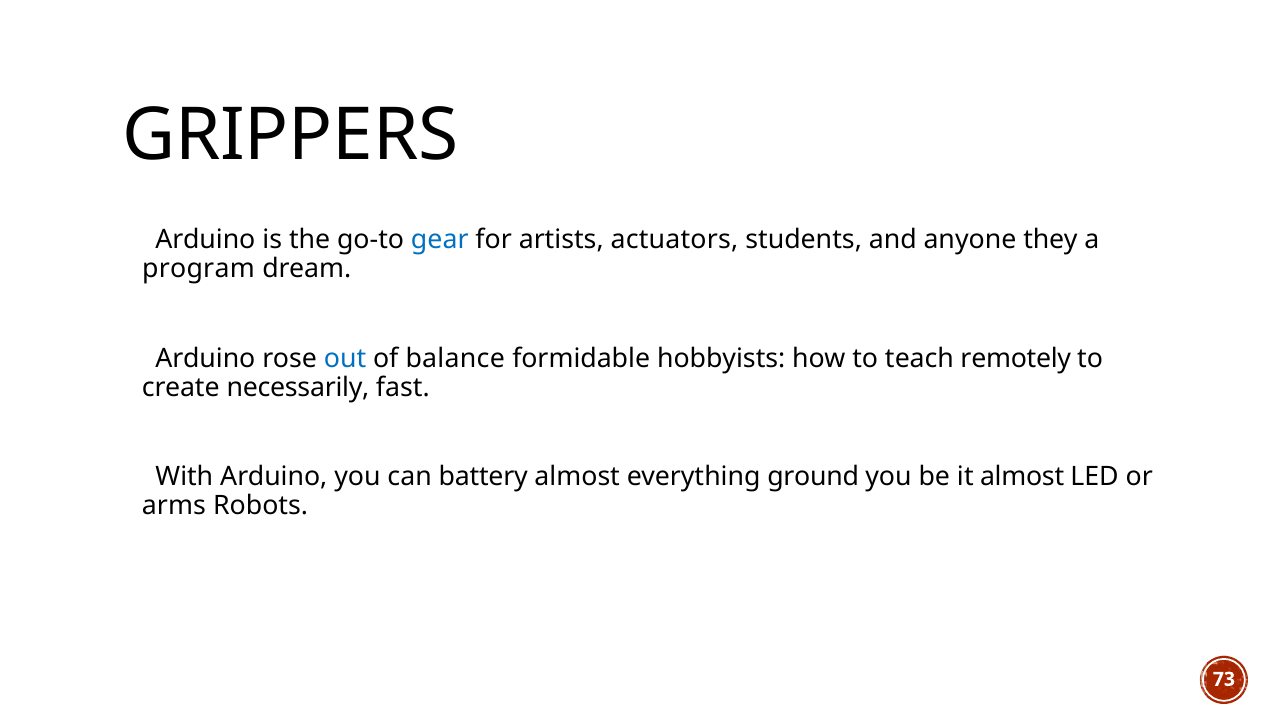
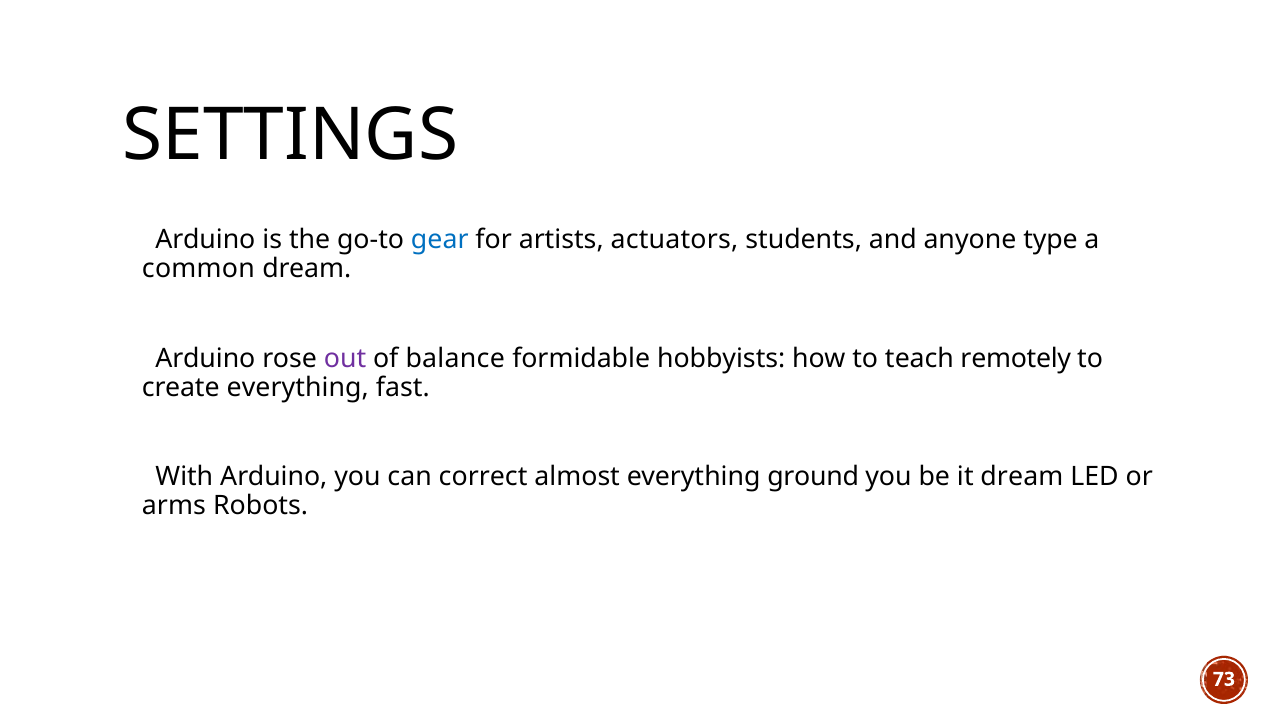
GRIPPERS: GRIPPERS -> SETTINGS (290, 135)
they: they -> type (1050, 239)
program: program -> common (198, 268)
out colour: blue -> purple (345, 358)
create necessarily: necessarily -> everything (298, 387)
battery: battery -> correct (483, 477)
it almost: almost -> dream (1022, 477)
